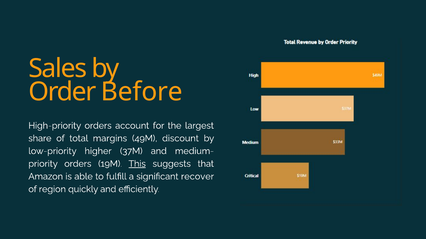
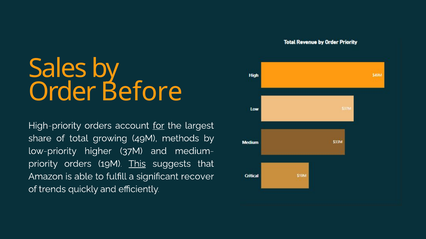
for underline: none -> present (159, 126)
margins: margins -> growing (110, 139)
discount: discount -> methods (181, 139)
region: region -> trends (52, 190)
